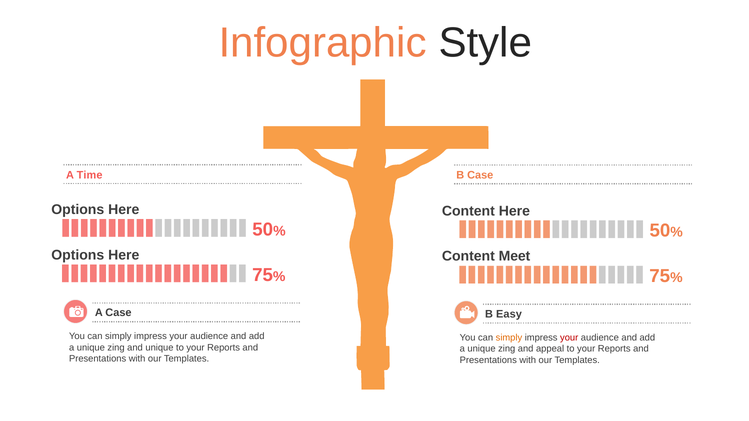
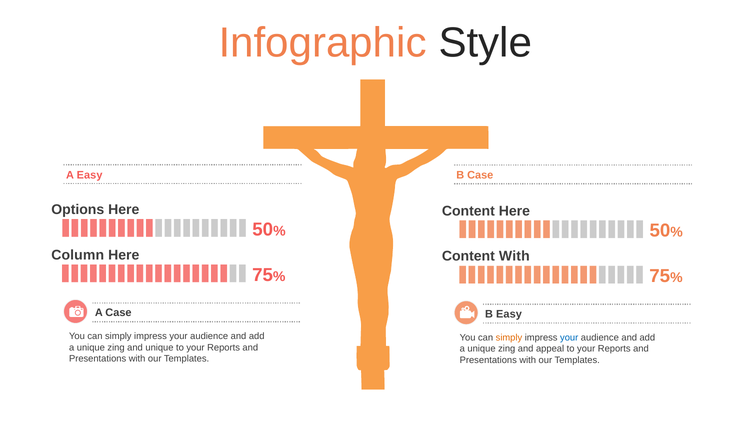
A Time: Time -> Easy (90, 175)
Options: Options -> Column (78, 255)
Meet: Meet -> With (514, 257)
your colour: red -> blue (569, 338)
